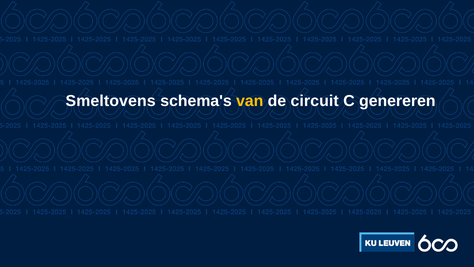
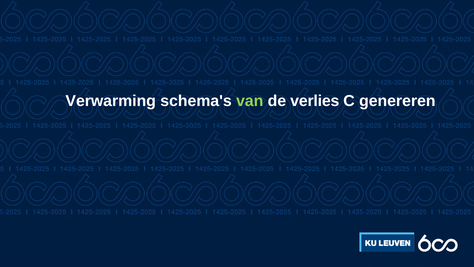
Smeltovens: Smeltovens -> Verwarming (111, 101)
van colour: yellow -> light green (250, 101)
circuit: circuit -> verlies (315, 101)
